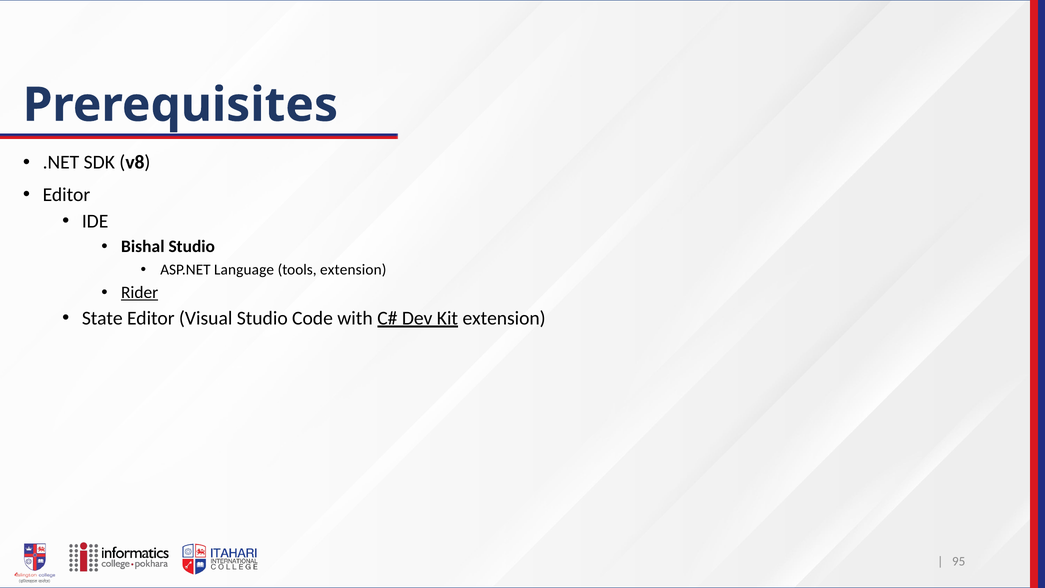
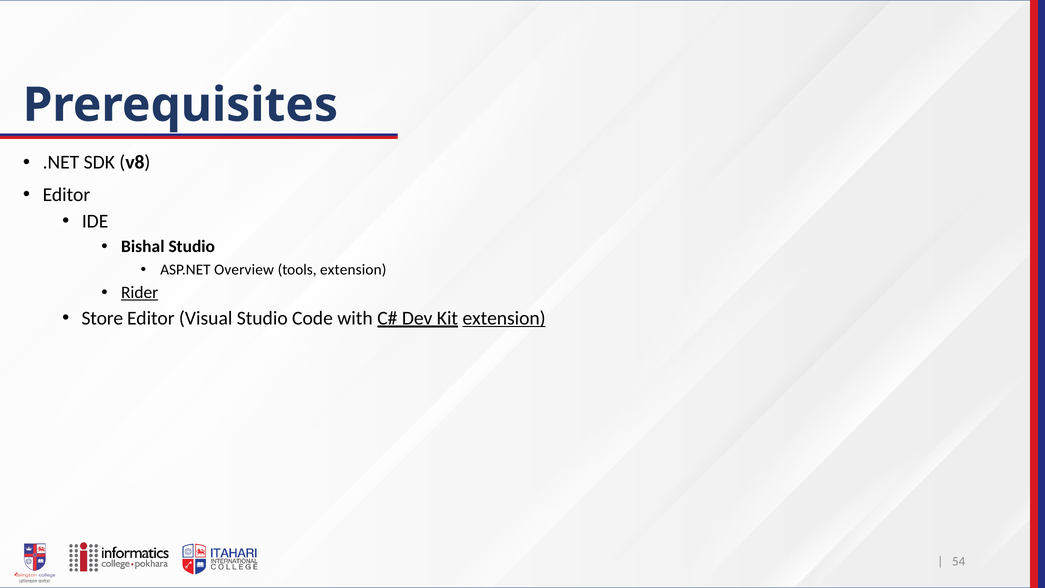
Language: Language -> Overview (244, 270)
State: State -> Store (102, 318)
extension underline: none -> present (504, 318)
95: 95 -> 54 (959, 561)
